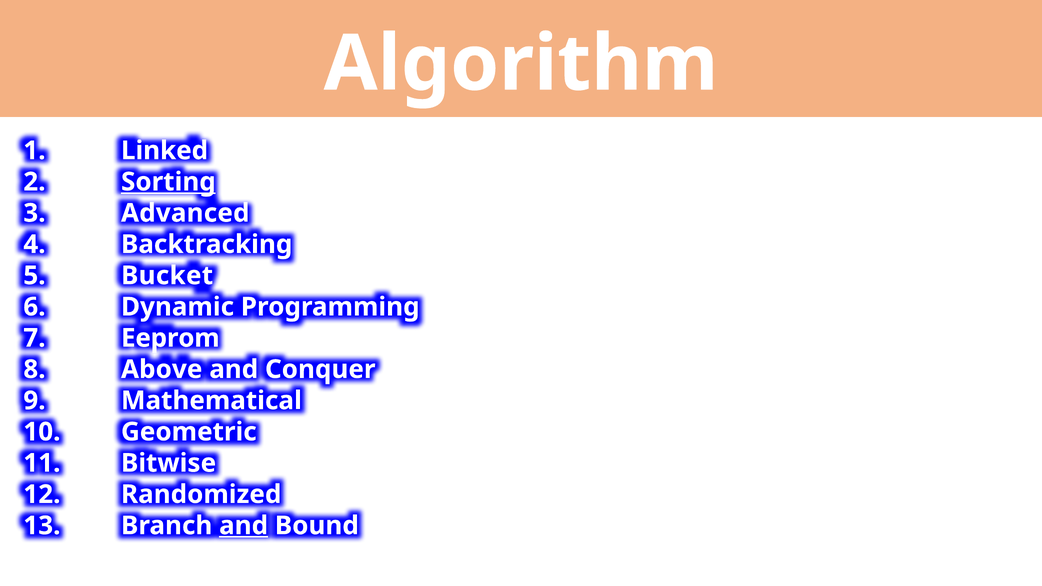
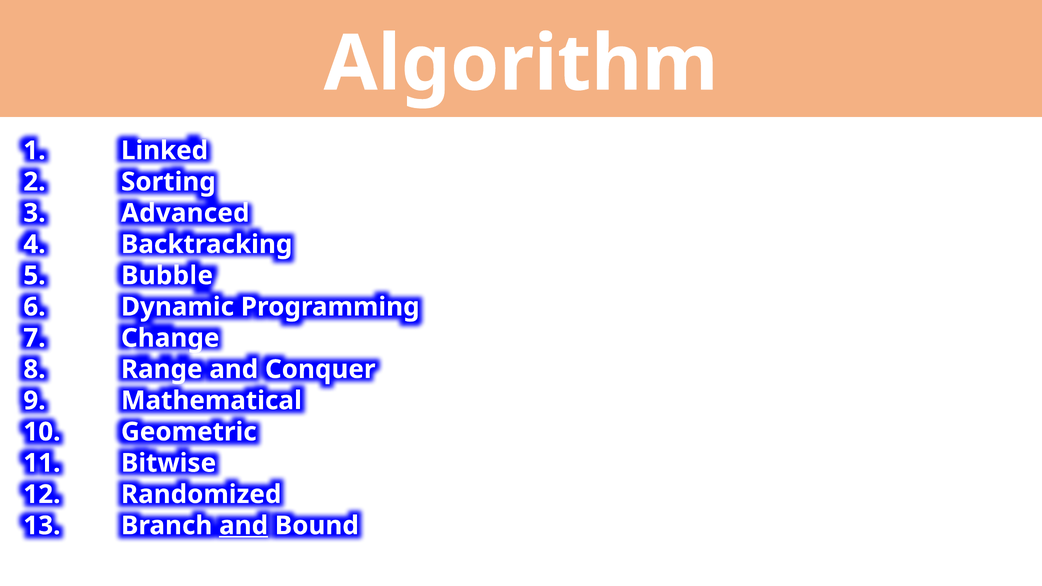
Sorting underline: present -> none (168, 182)
Bucket: Bucket -> Bubble (167, 276)
Eeprom: Eeprom -> Change (170, 338)
Above: Above -> Range (162, 369)
